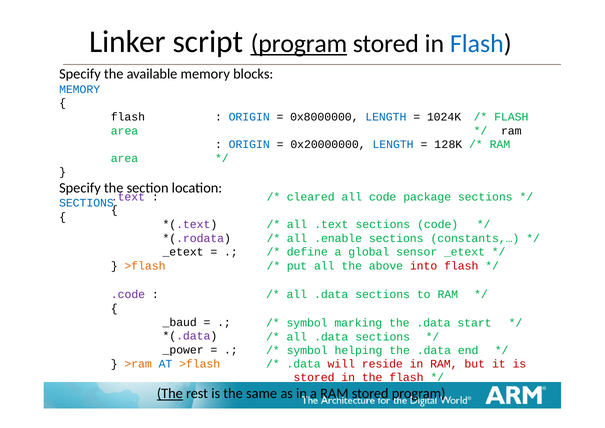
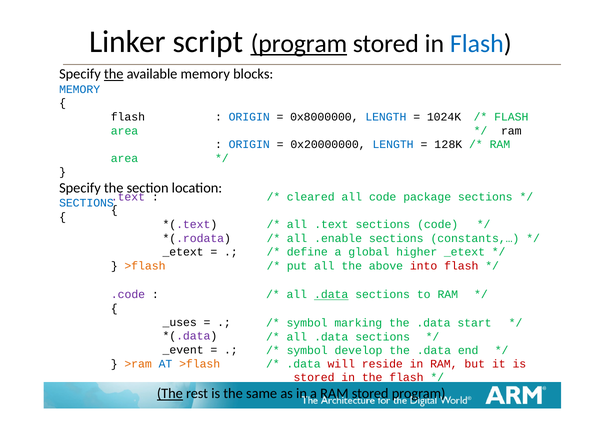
the underline: none -> present (114, 74)
sensor: sensor -> higher (417, 252)
.data underline: none -> present (331, 294)
_baud: _baud -> _uses (180, 322)
_power: _power -> _event (183, 350)
helping: helping -> develop (359, 350)
